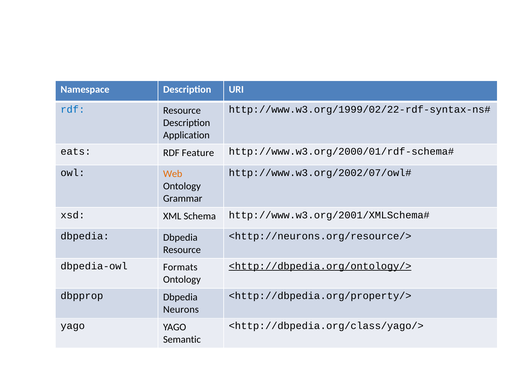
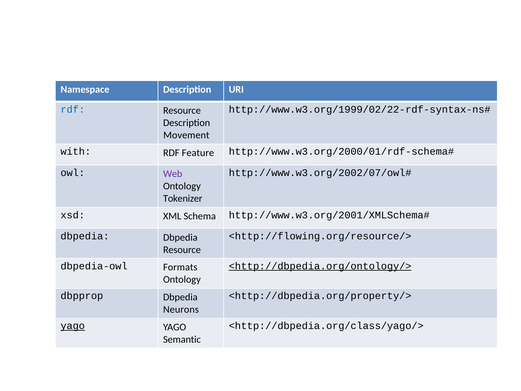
Application: Application -> Movement (186, 135)
eats: eats -> with (76, 152)
Web colour: orange -> purple (173, 174)
Grammar: Grammar -> Tokenizer (183, 199)
<http://neurons.org/resource/>: <http://neurons.org/resource/> -> <http://flowing.org/resource/> (320, 236)
yago underline: none -> present (73, 326)
